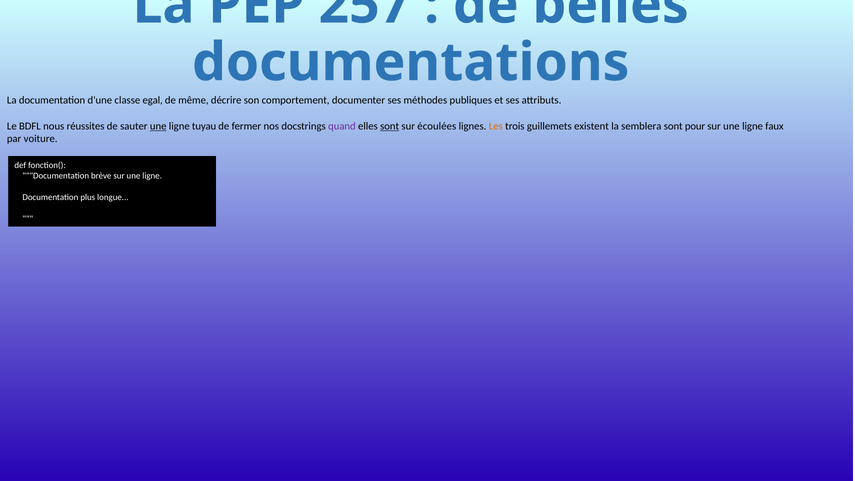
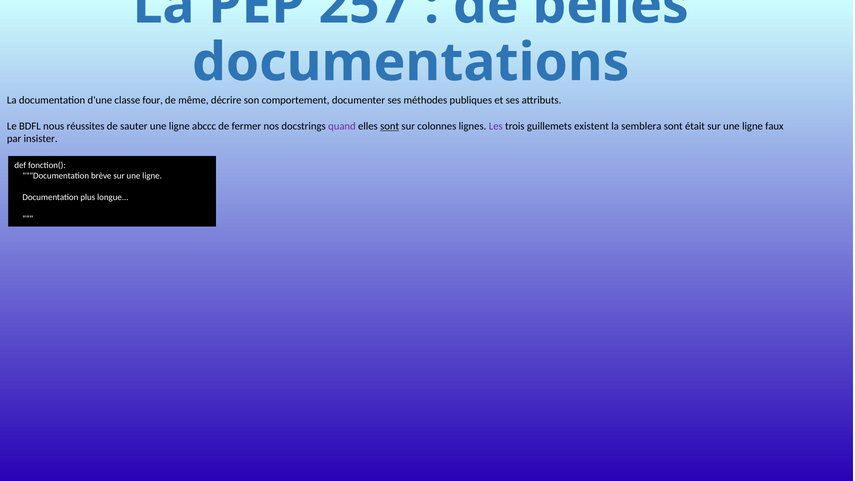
egal: egal -> four (153, 100)
une underline: present -> none (158, 126)
tuyau: tuyau -> abccc (204, 126)
écoulées: écoulées -> colonnes (437, 126)
Les colour: orange -> purple (496, 126)
pour: pour -> était (695, 126)
voiture: voiture -> insister (41, 139)
